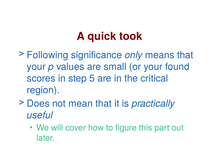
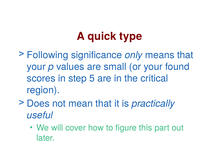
took: took -> type (131, 36)
